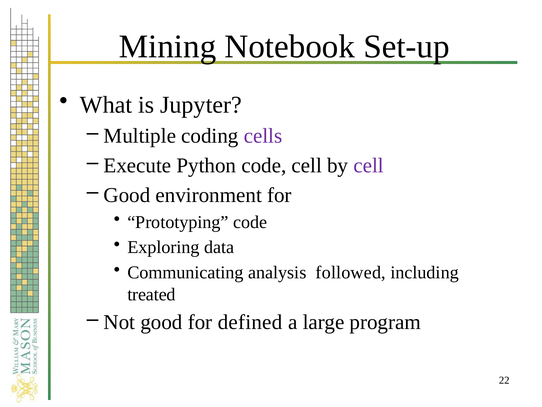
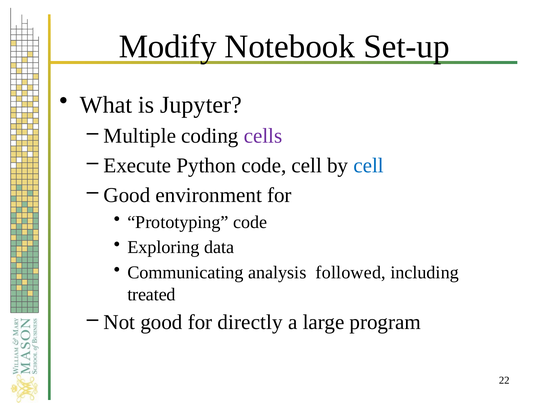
Mining: Mining -> Modify (168, 47)
cell colour: purple -> blue (369, 165)
defined: defined -> directly (250, 322)
